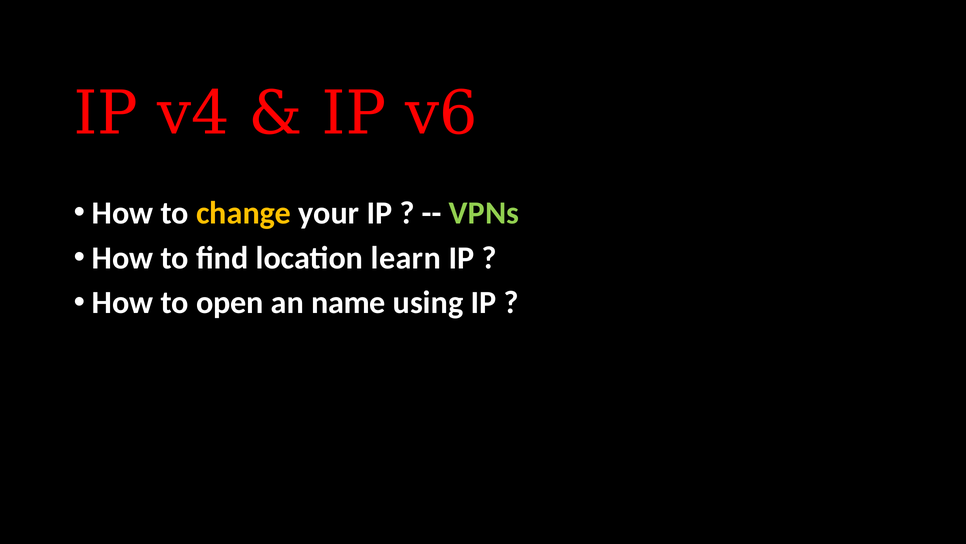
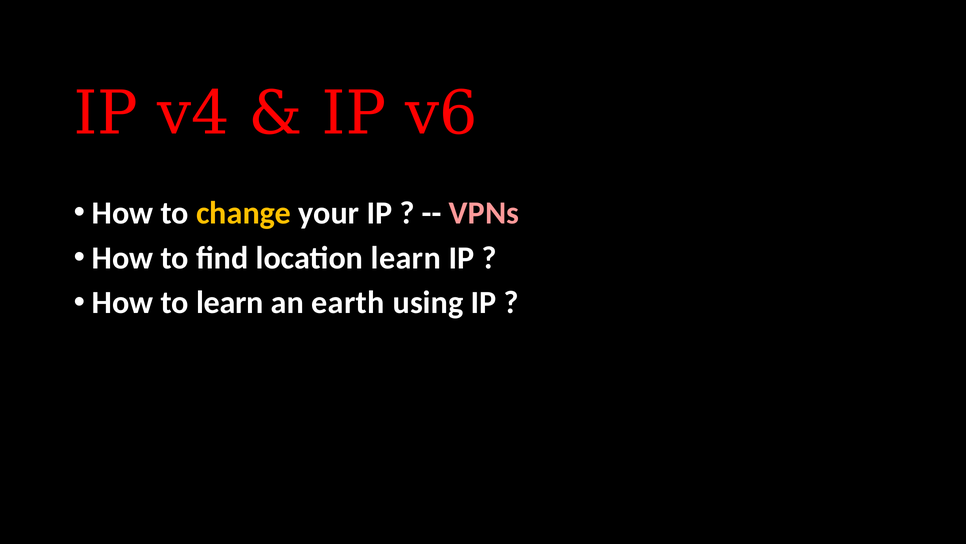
VPNs colour: light green -> pink (484, 213)
to open: open -> learn (230, 303)
name: name -> earth (348, 303)
